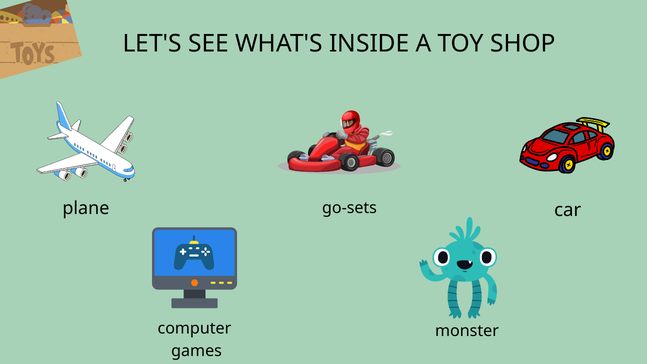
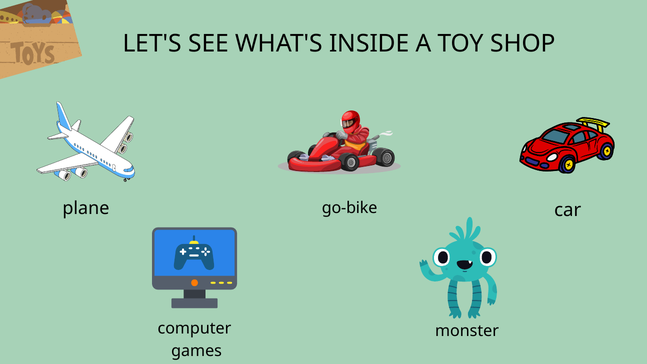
go-sets: go-sets -> go-bike (350, 208)
